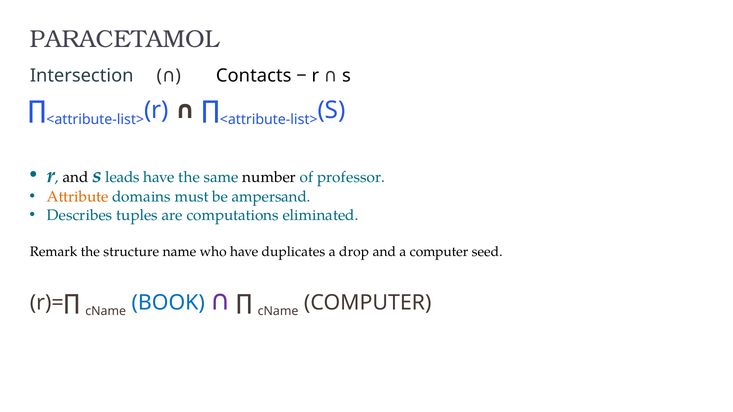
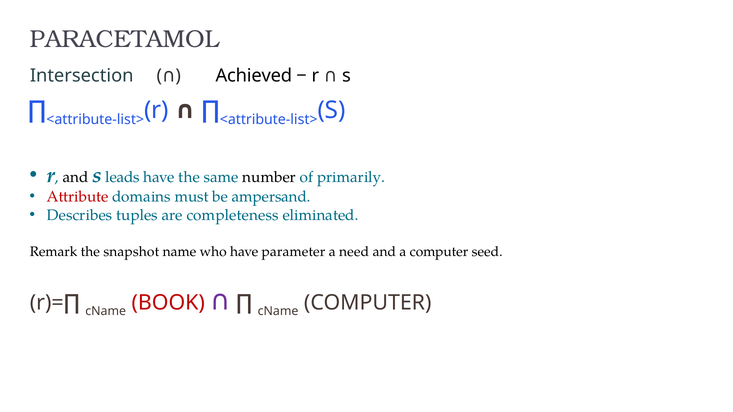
Contacts: Contacts -> Achieved (254, 76)
professor: professor -> primarily (351, 177)
Attribute colour: orange -> red (78, 197)
computations: computations -> completeness (233, 215)
structure: structure -> snapshot (131, 252)
duplicates: duplicates -> parameter (293, 252)
drop: drop -> need (354, 252)
BOOK colour: blue -> red (168, 303)
